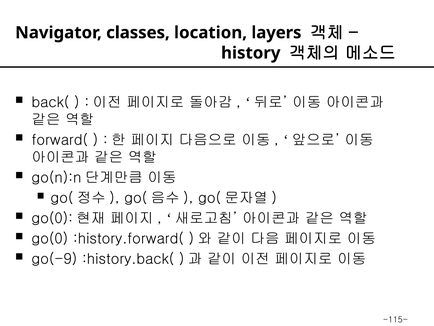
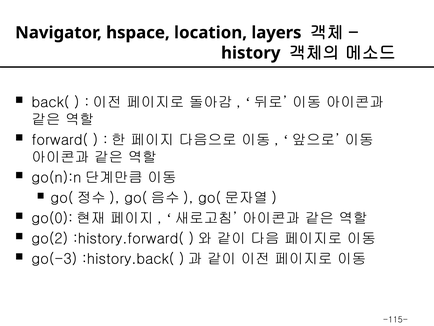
classes: classes -> hspace (138, 33)
go(0: go(0 -> go(2 (50, 238)
go(-9: go(-9 -> go(-3 (54, 258)
